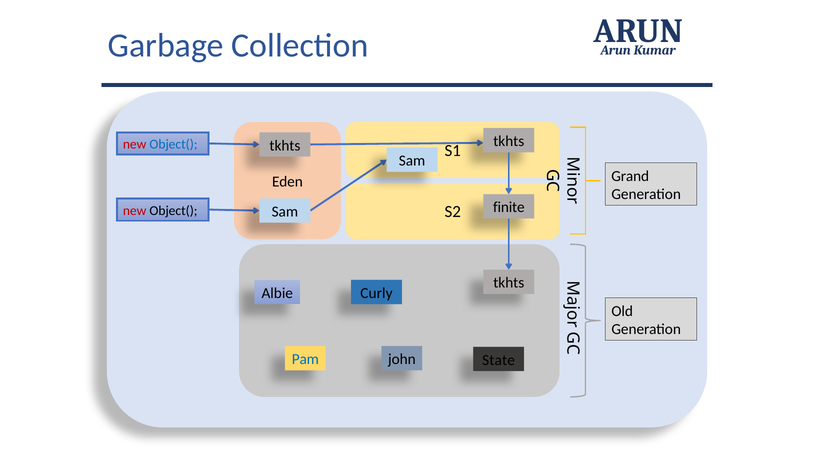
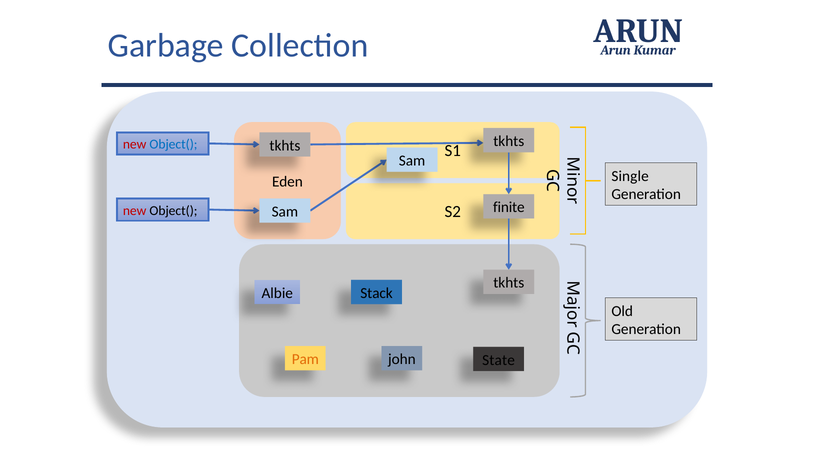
Grand: Grand -> Single (630, 176)
Curly: Curly -> Stack (377, 293)
Pam colour: blue -> orange (305, 359)
